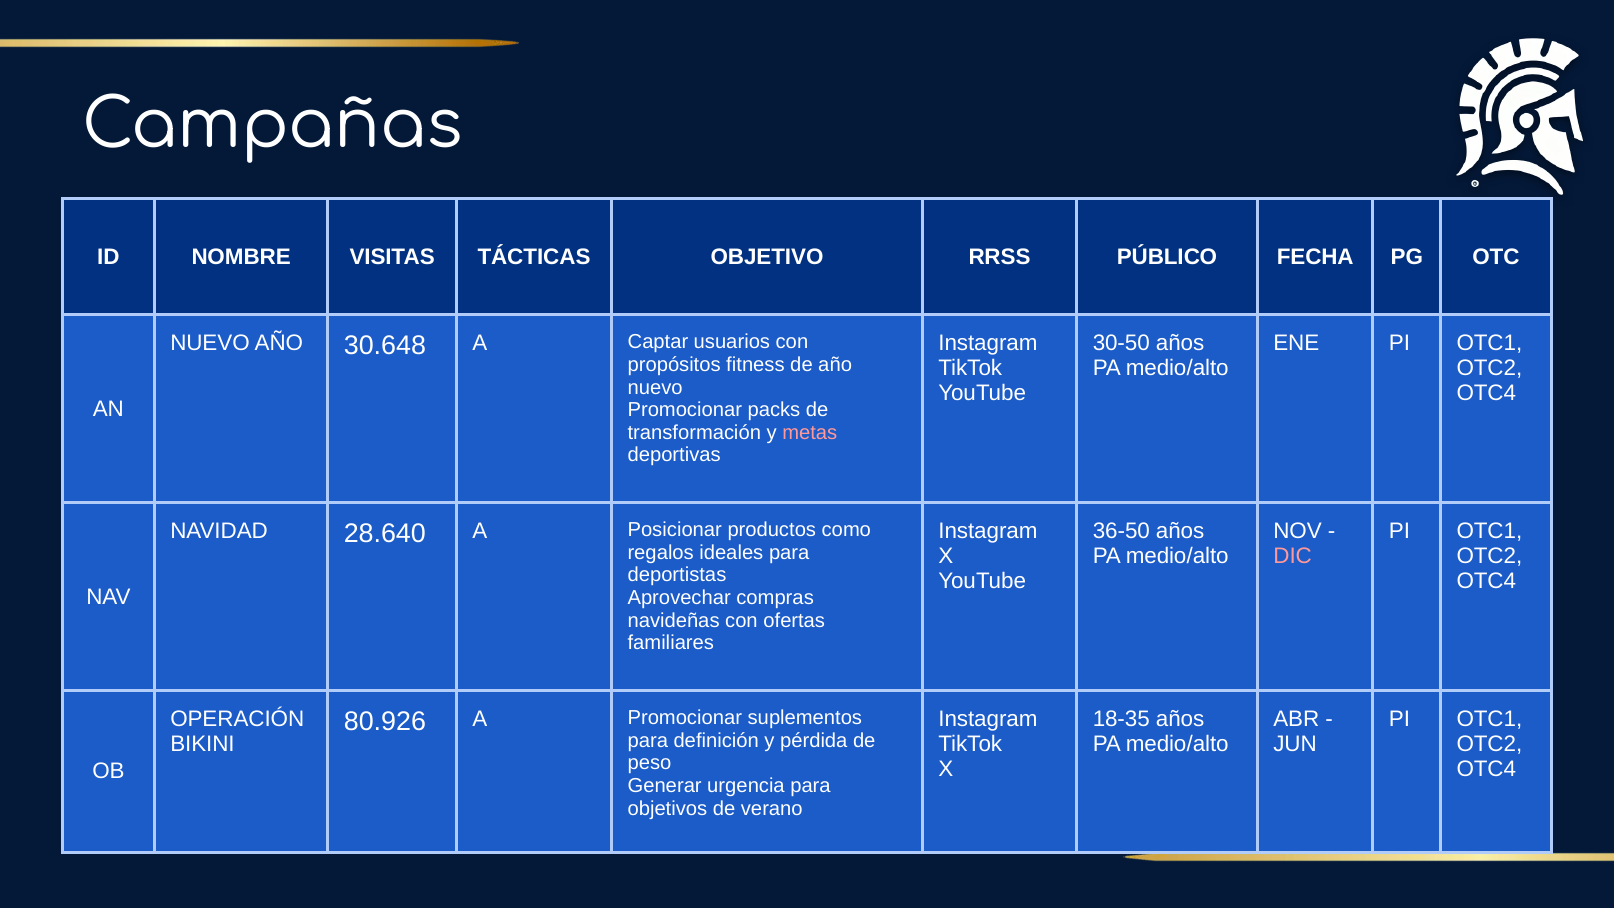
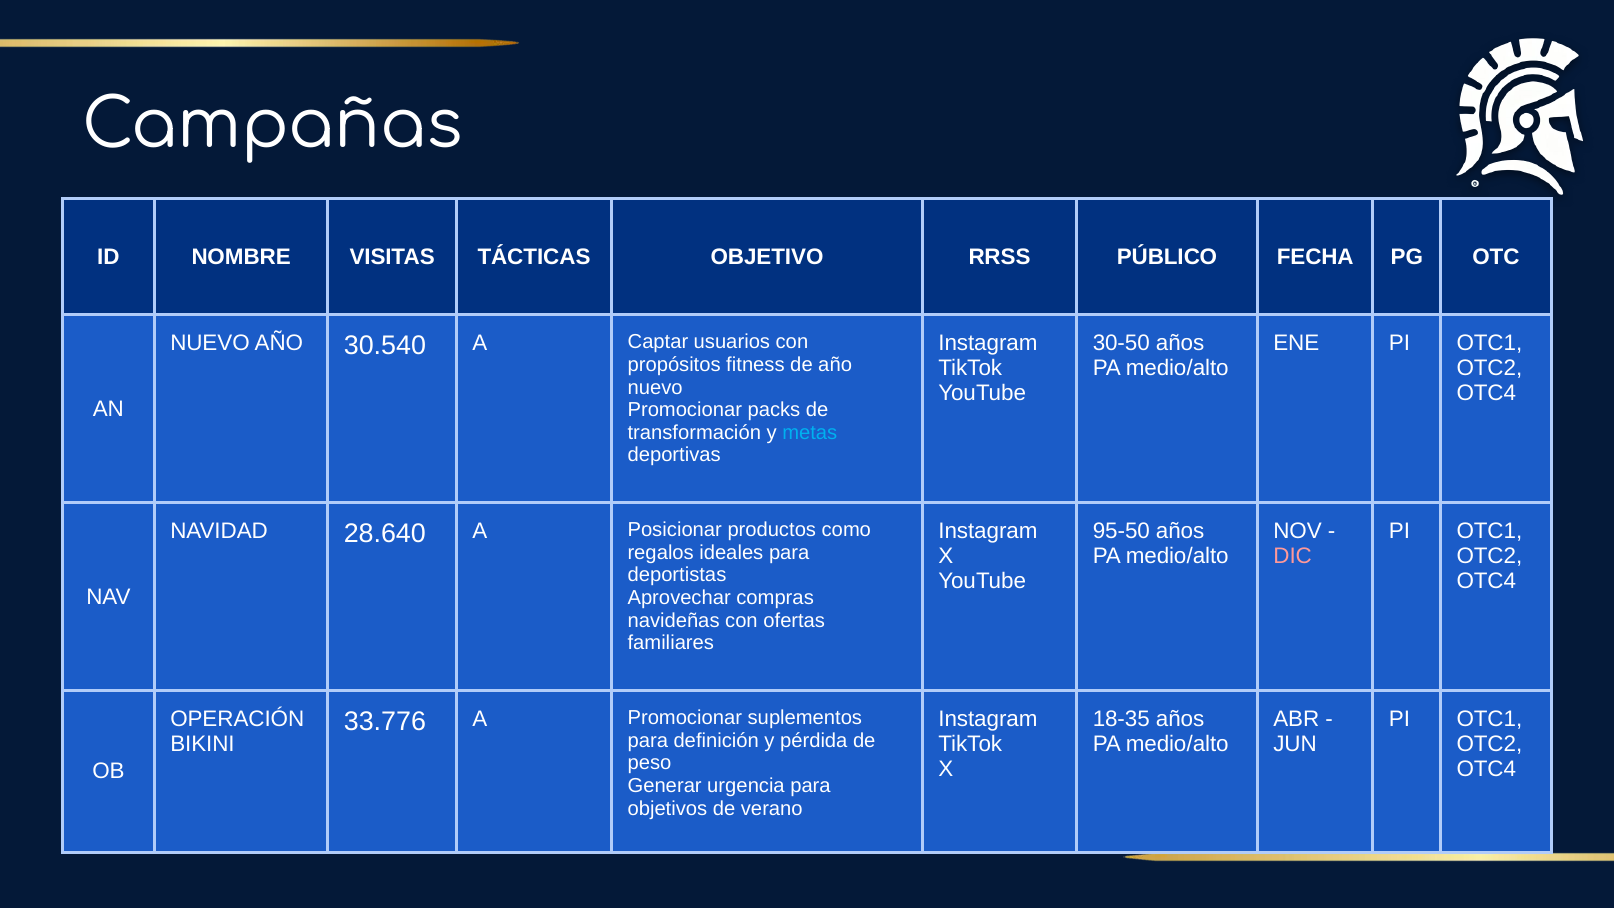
30.648: 30.648 -> 30.540 (385, 346)
metas colour: pink -> light blue (810, 433)
36-50: 36-50 -> 95-50 (1121, 531)
80.926: 80.926 -> 33.776 (385, 722)
